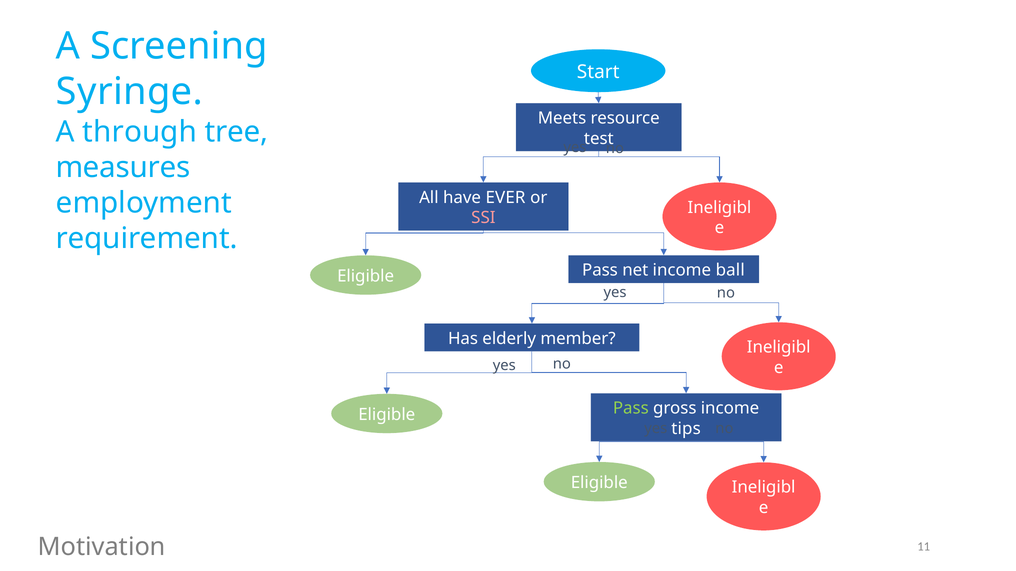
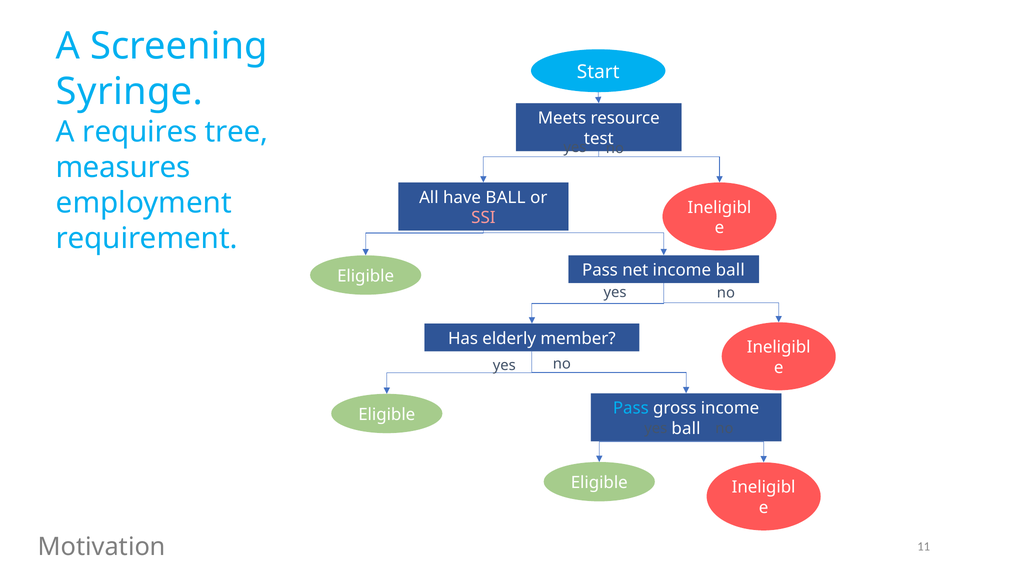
through: through -> requires (140, 132)
have EVER: EVER -> BALL (506, 198)
Pass colour: light green -> light blue (631, 409)
tips: tips -> ball (686, 429)
